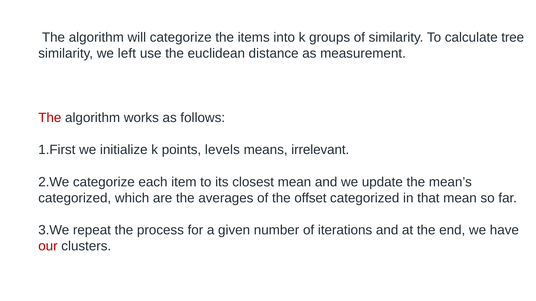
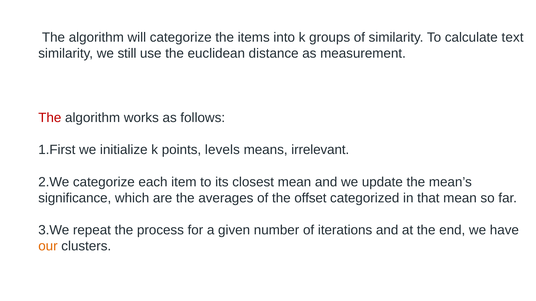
tree: tree -> text (513, 38)
left: left -> still (127, 54)
categorized: categorized -> significance (75, 198)
our colour: red -> orange (48, 247)
